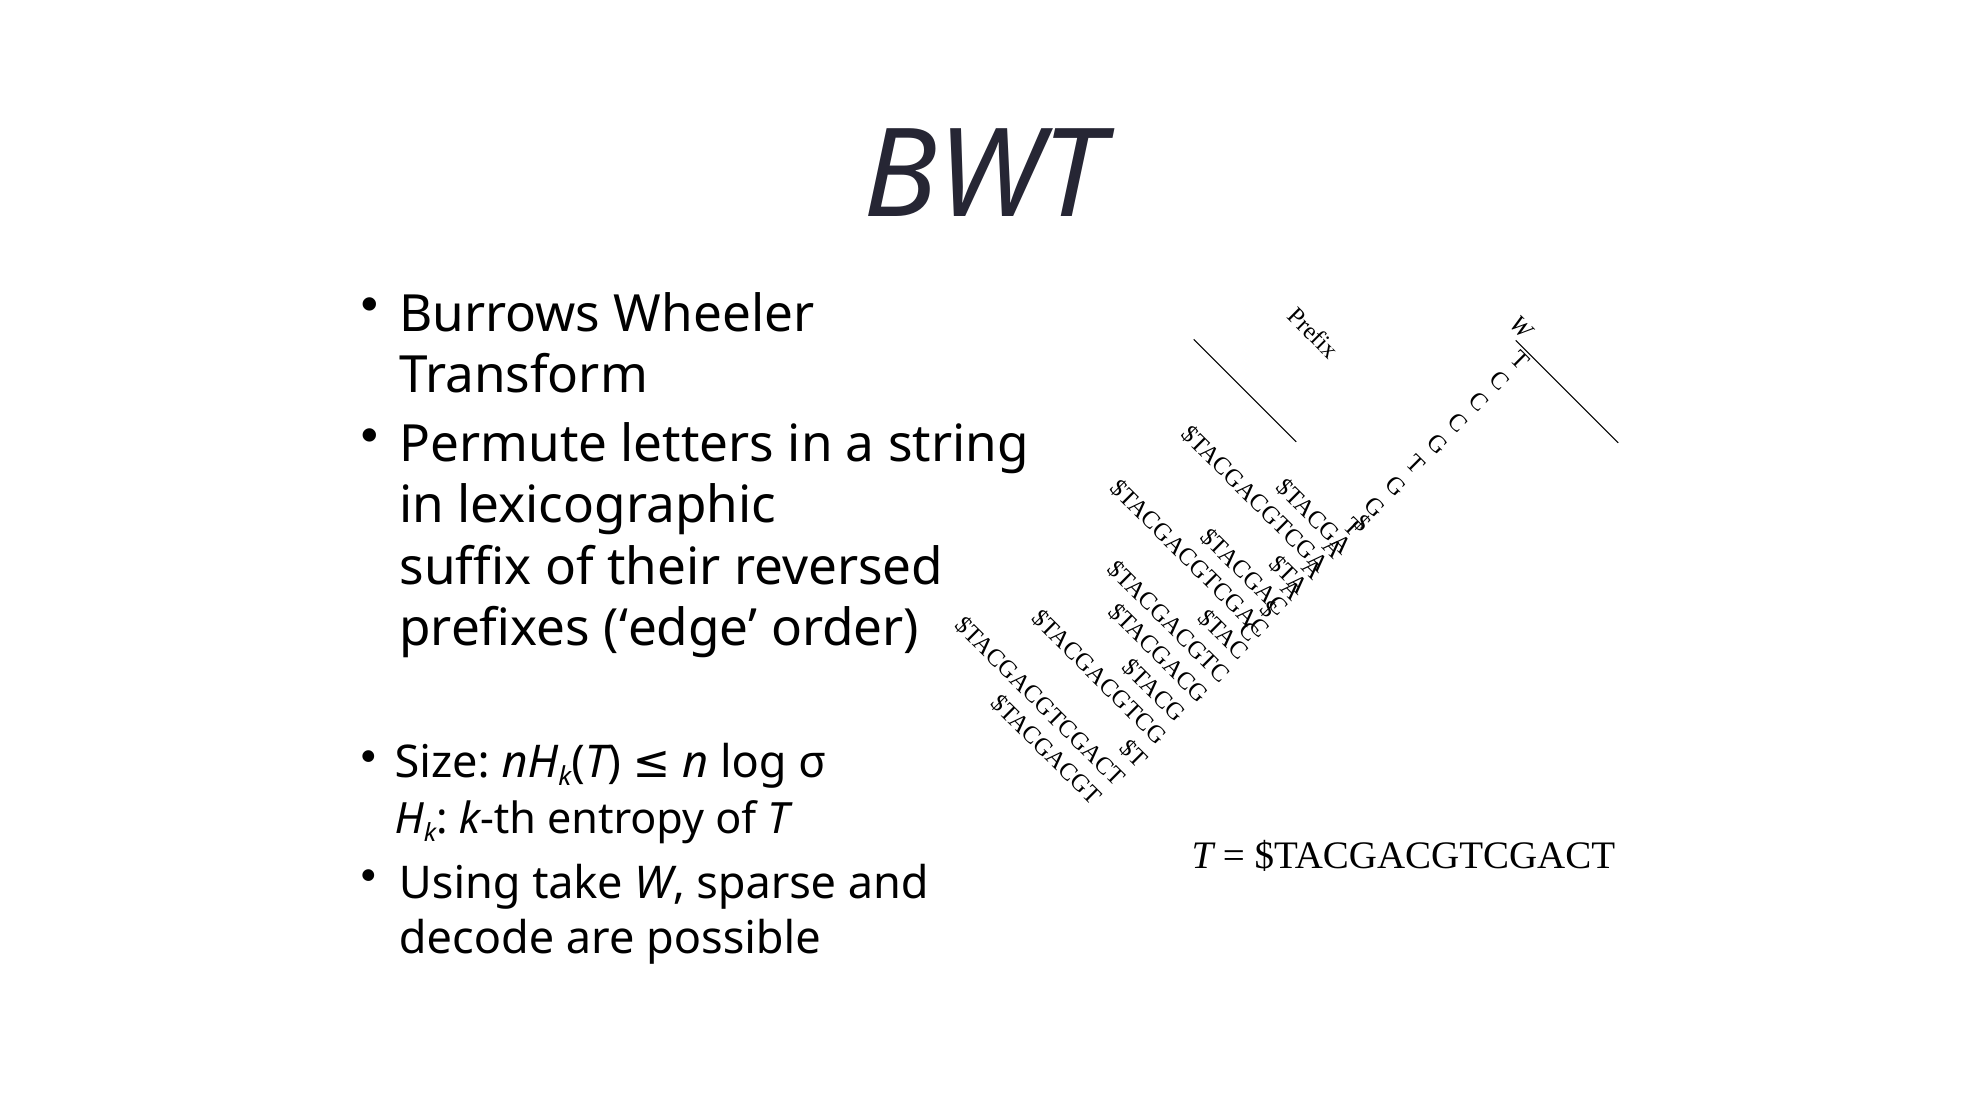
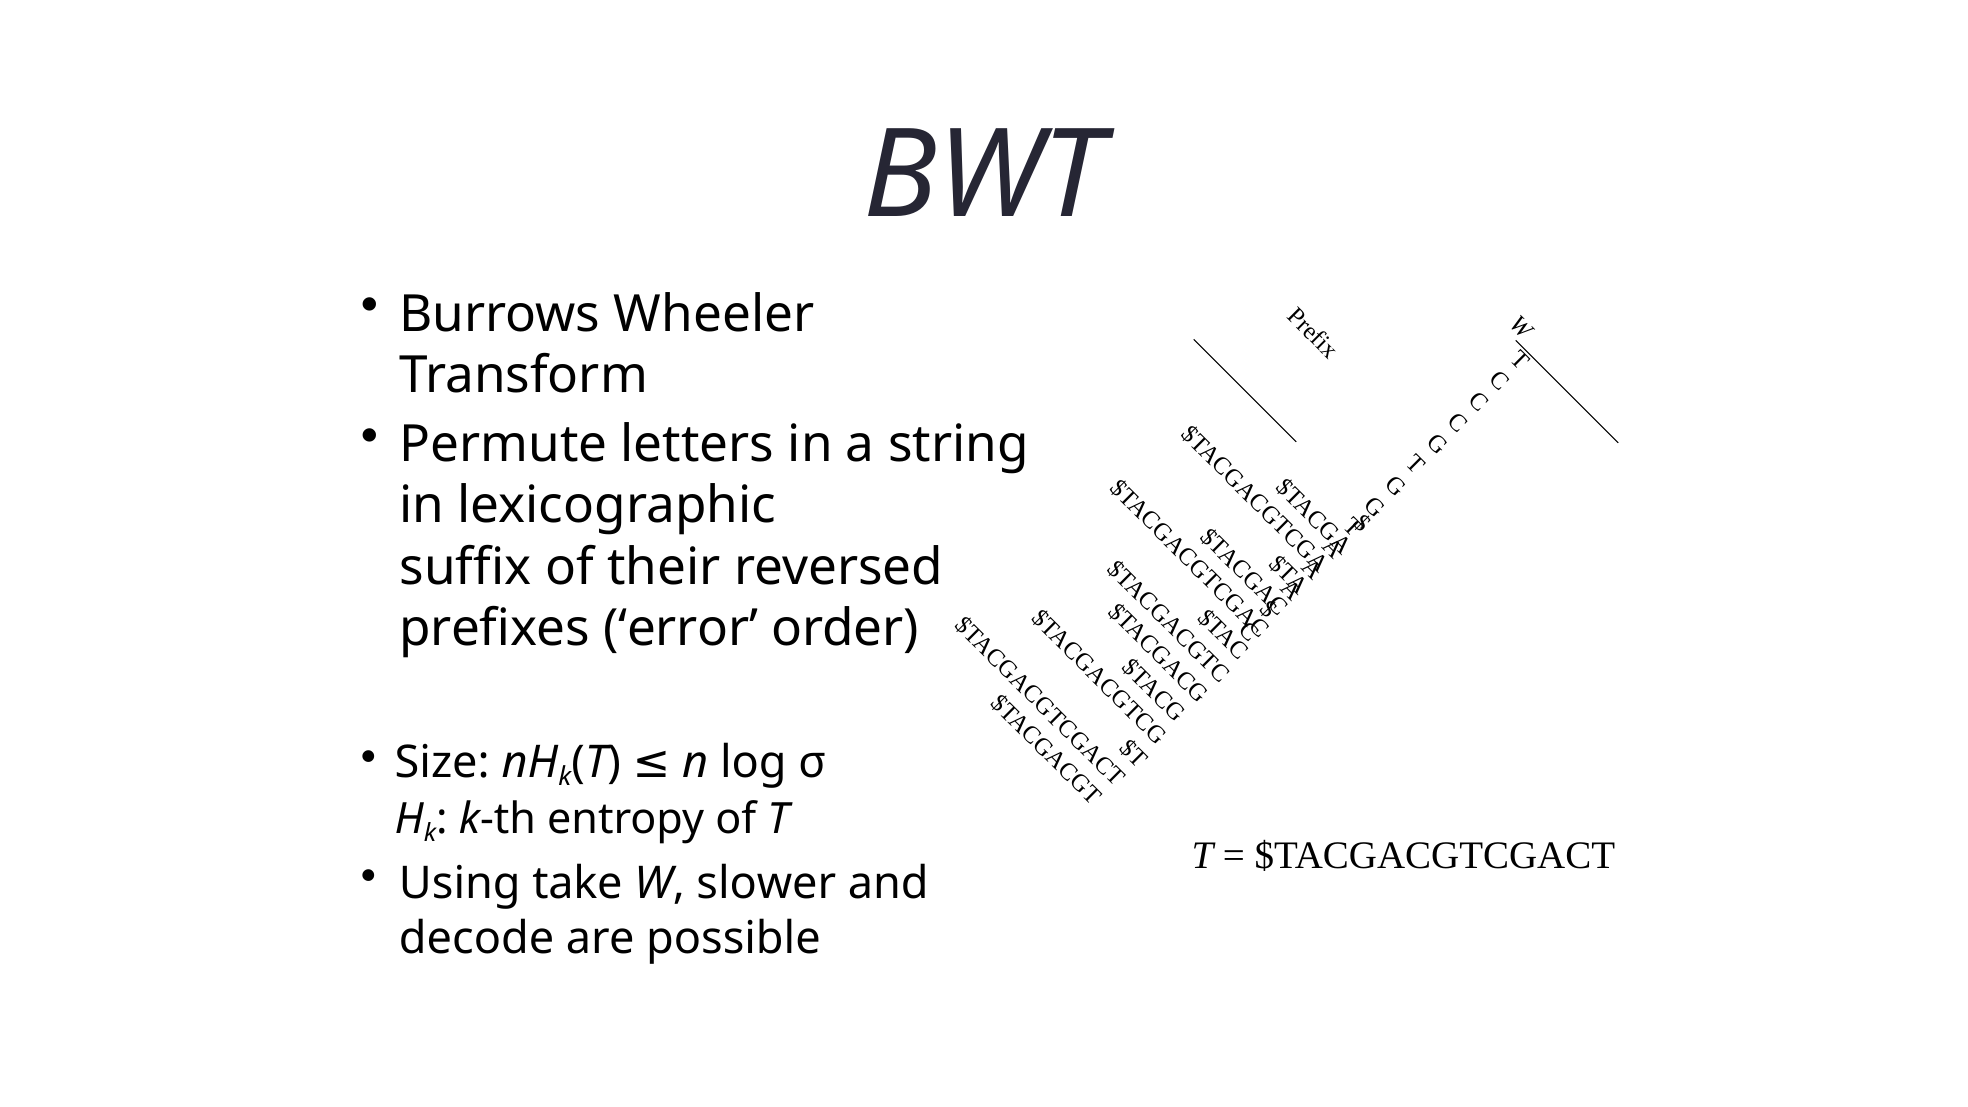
edge: edge -> error (681, 629)
sparse: sparse -> slower (766, 884)
